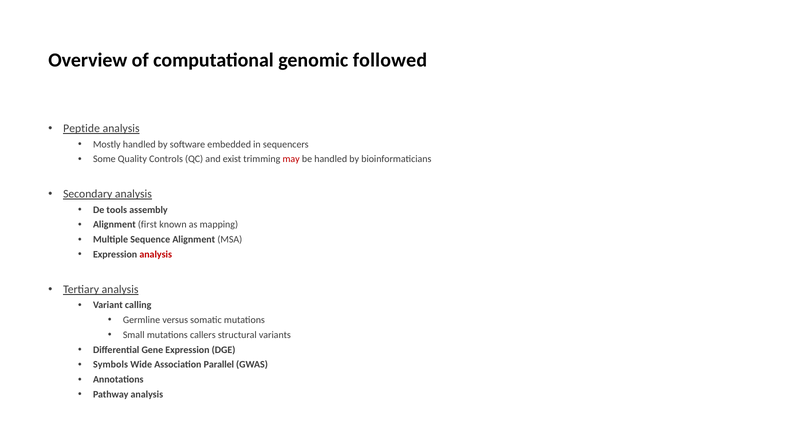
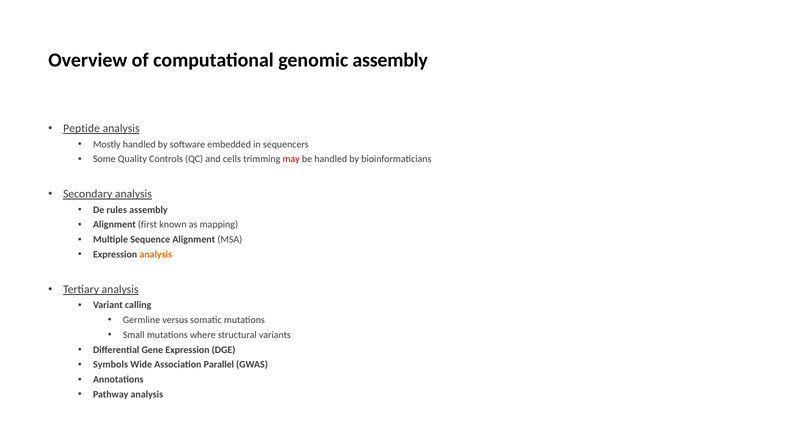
genomic followed: followed -> assembly (390, 60)
exist: exist -> cells (232, 159)
tools: tools -> rules (117, 210)
analysis colour: red -> orange (156, 254)
callers: callers -> where (203, 335)
